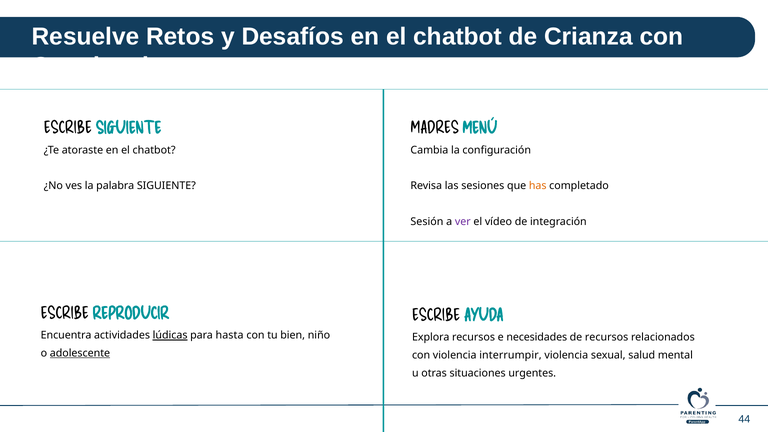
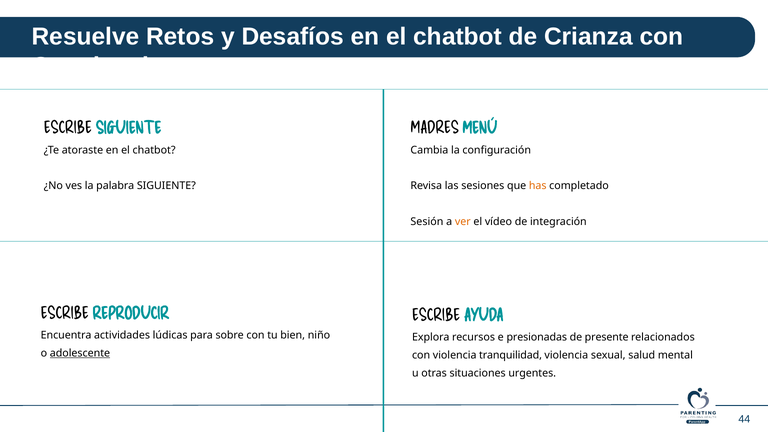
ver colour: purple -> orange (463, 222)
lúdicas underline: present -> none (170, 335)
hasta: hasta -> sobre (230, 335)
necesidades: necesidades -> presionadas (537, 337)
de recursos: recursos -> presente (607, 337)
interrumpir: interrumpir -> tranquilidad (511, 355)
